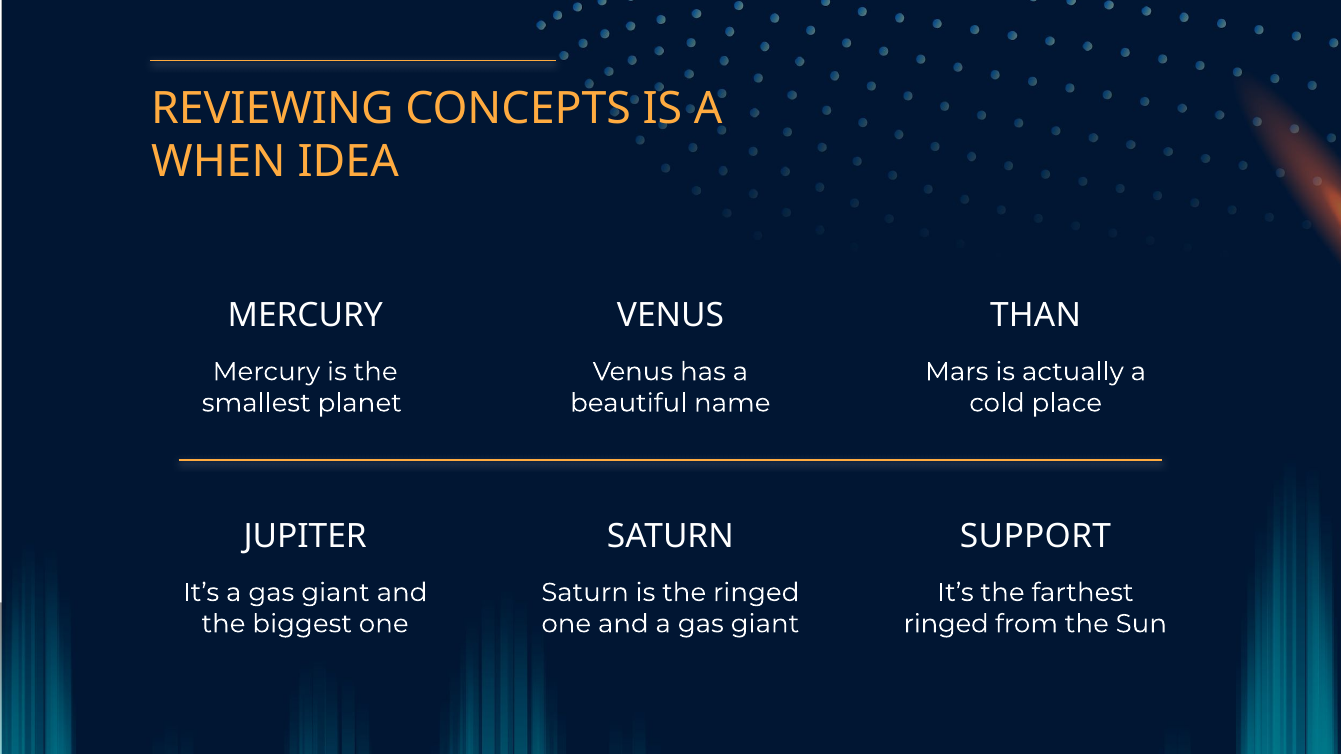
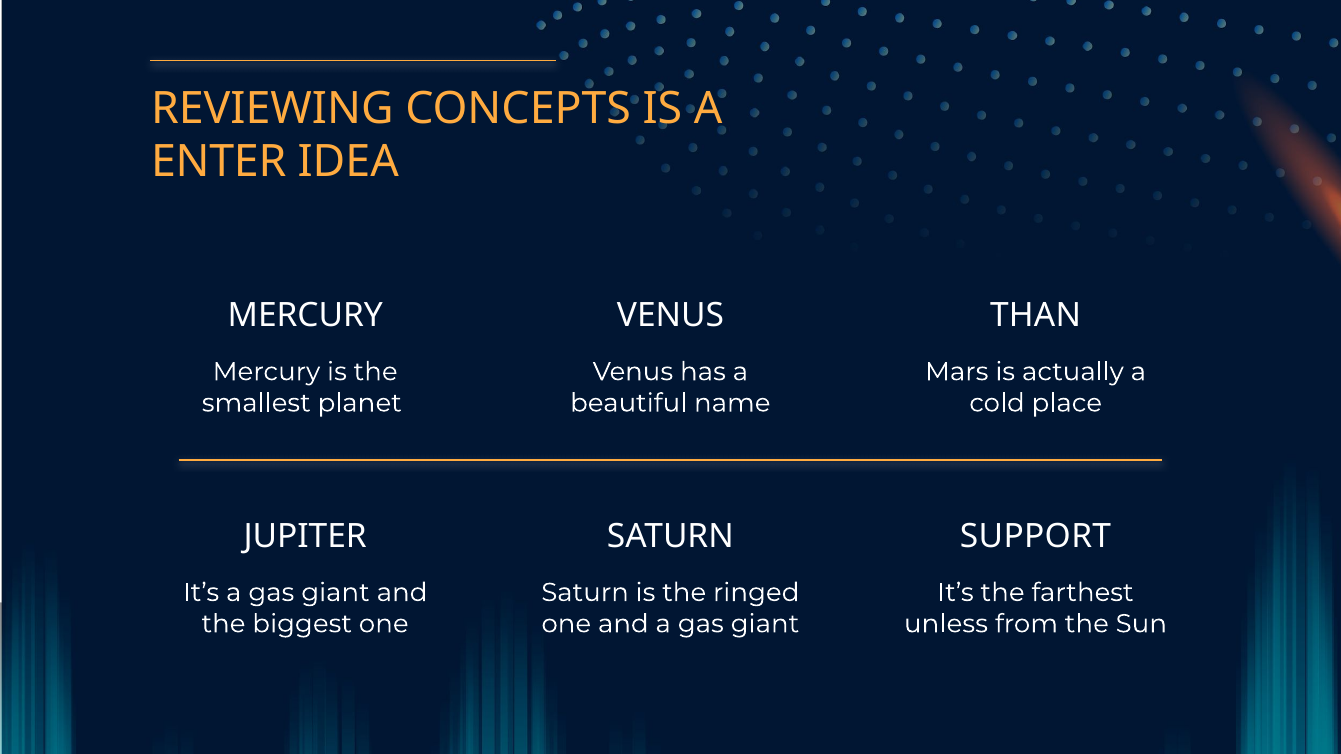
WHEN: WHEN -> ENTER (219, 162)
ringed: ringed -> unless (946, 624)
